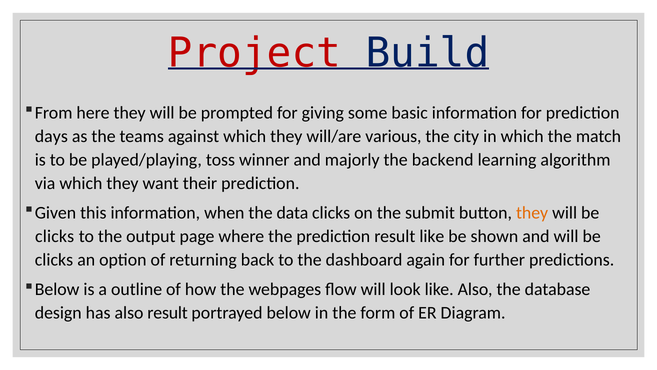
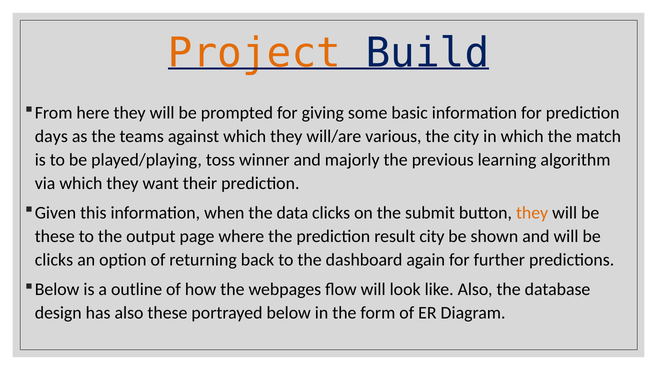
Project colour: red -> orange (254, 53)
backend: backend -> previous (443, 160)
clicks: clicks -> these (55, 236)
result like: like -> city (432, 236)
also result: result -> these (167, 313)
